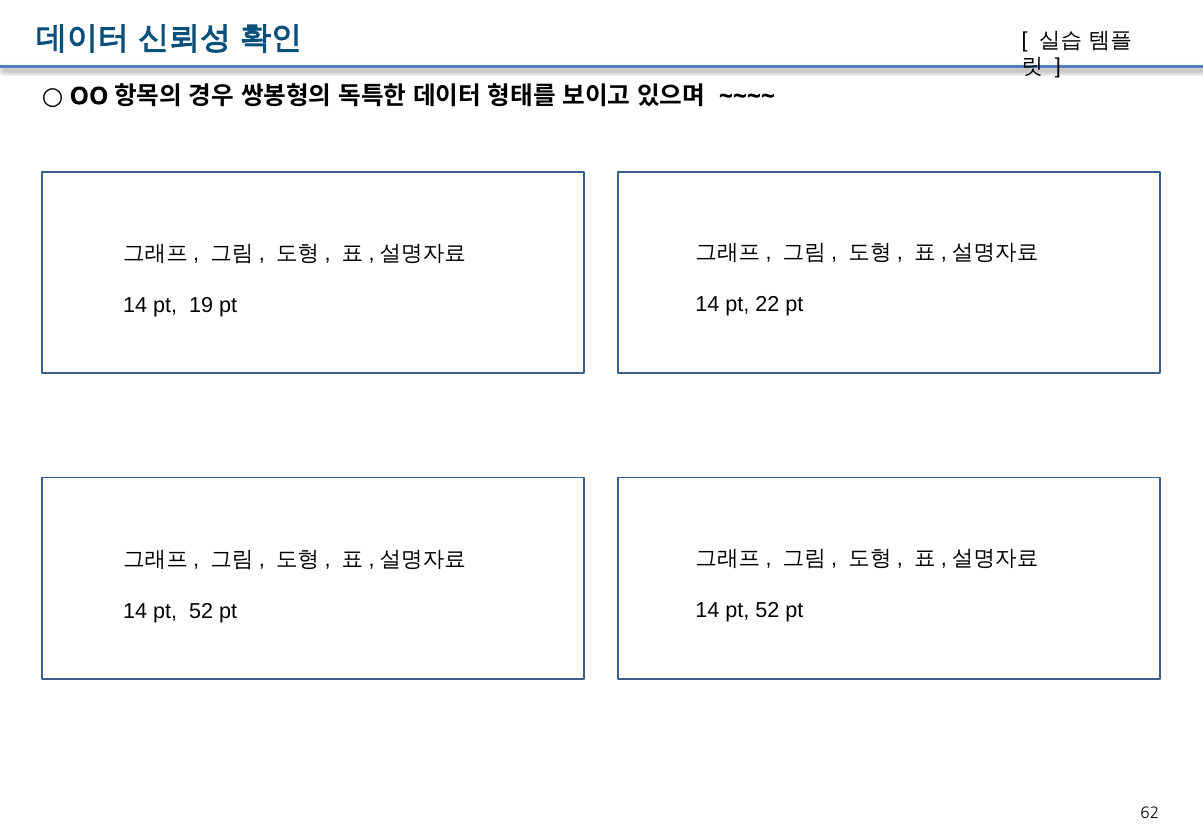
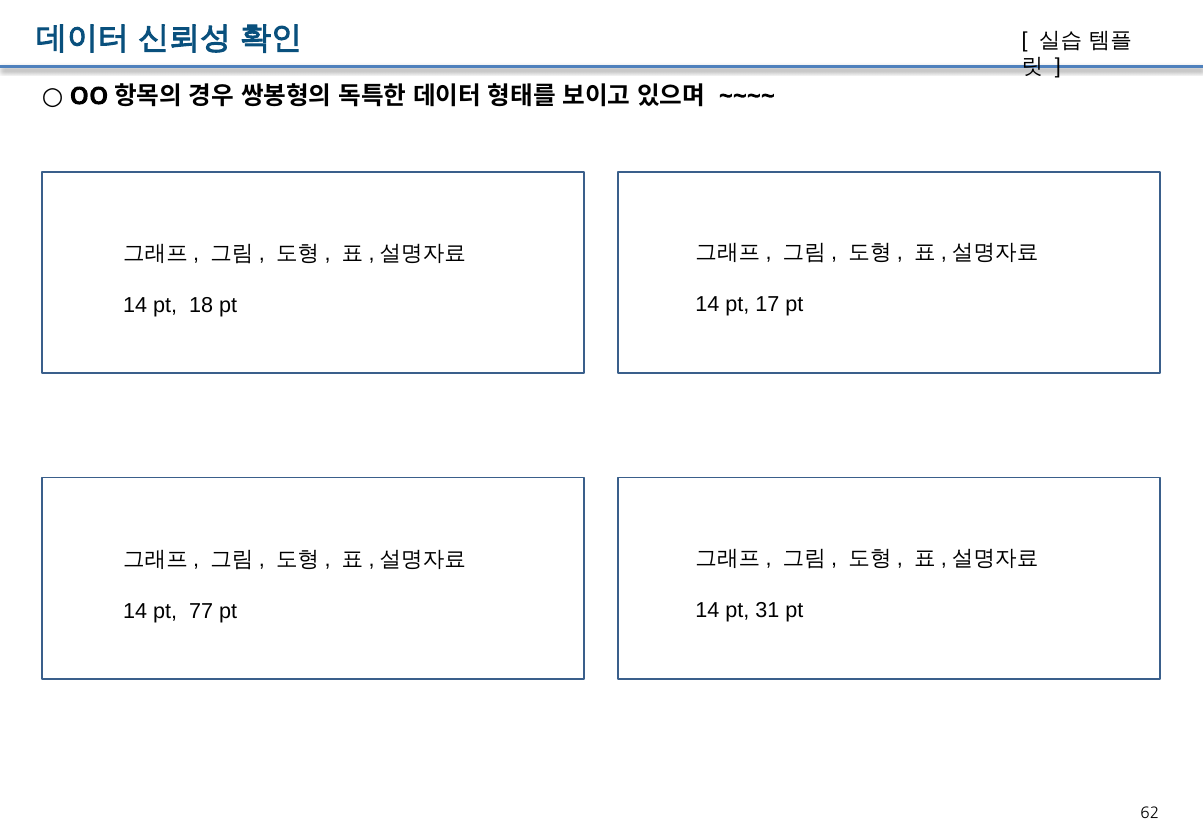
22: 22 -> 17 (767, 305)
19: 19 -> 18 (201, 305)
52: 52 -> 31 (767, 610)
52: 52 -> 77 (201, 611)
